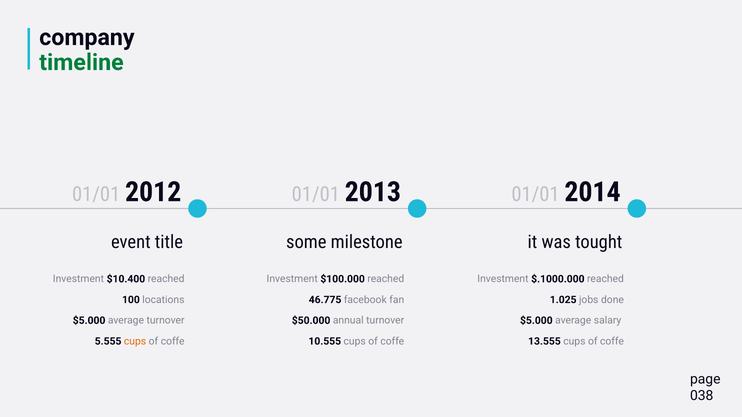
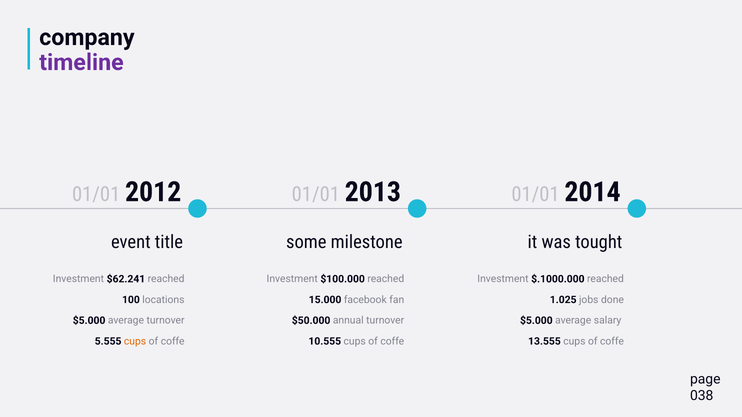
timeline colour: green -> purple (81, 62)
$10.400: $10.400 -> $62.241 (126, 279)
46.775: 46.775 -> 15.000 (325, 300)
